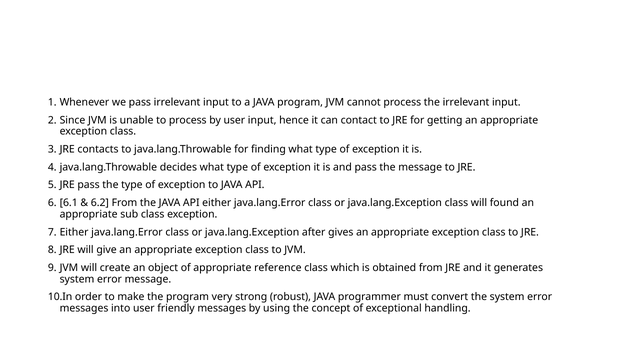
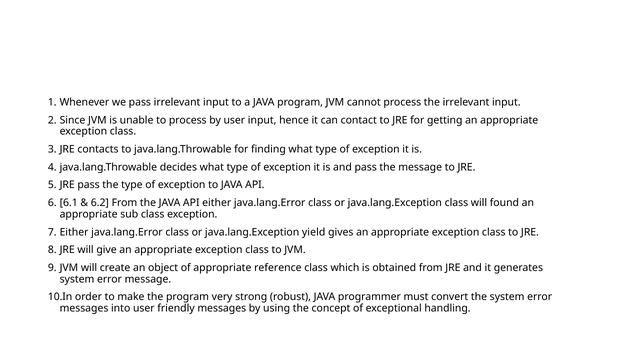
after: after -> yield (314, 232)
